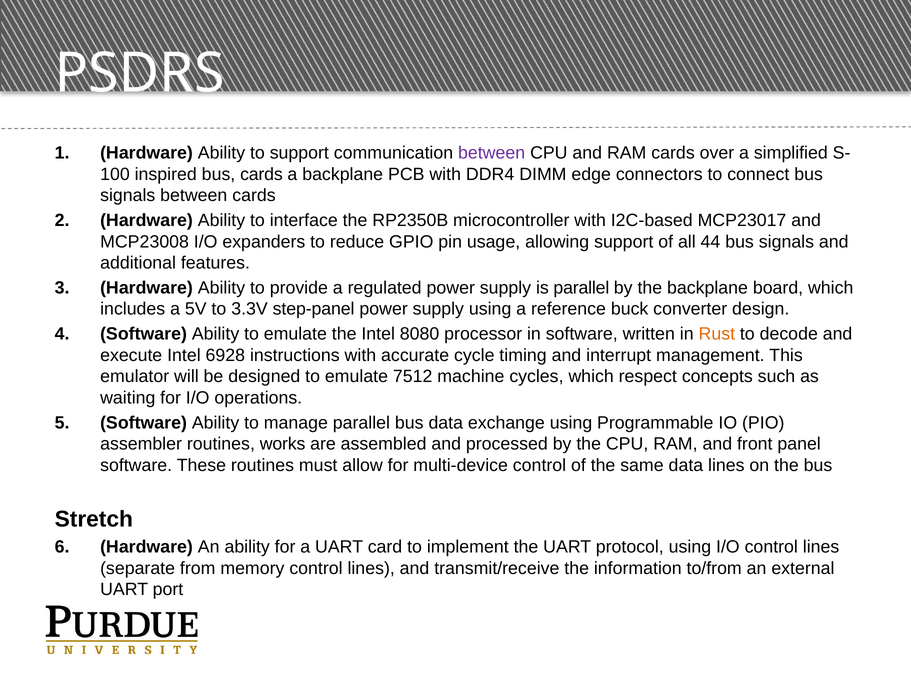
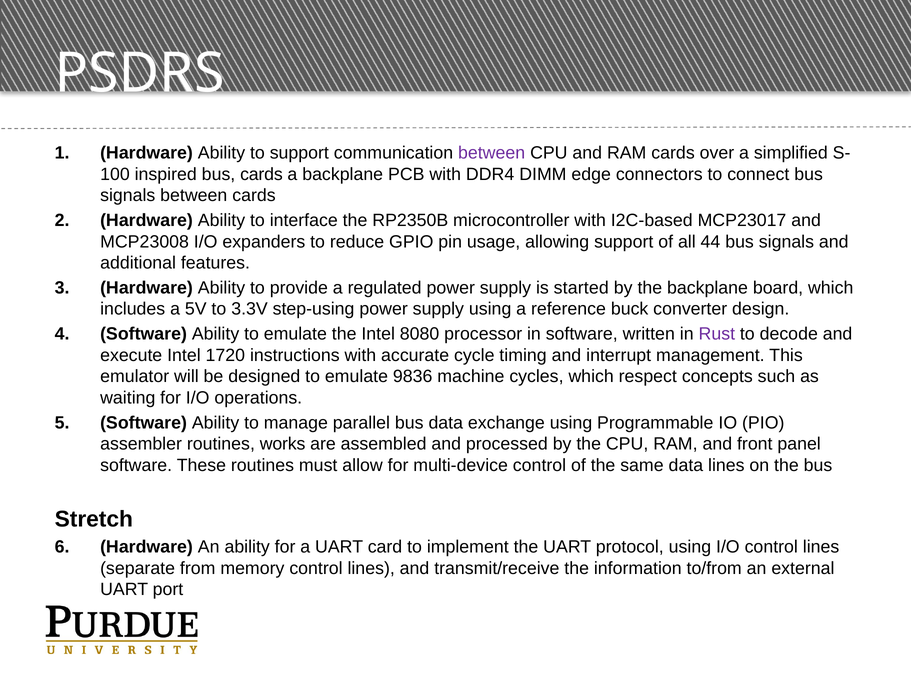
is parallel: parallel -> started (581, 288)
step-panel: step-panel -> step-using (314, 309)
Rust colour: orange -> purple (717, 334)
6928: 6928 -> 1720 (225, 355)
7512: 7512 -> 9836 (413, 376)
